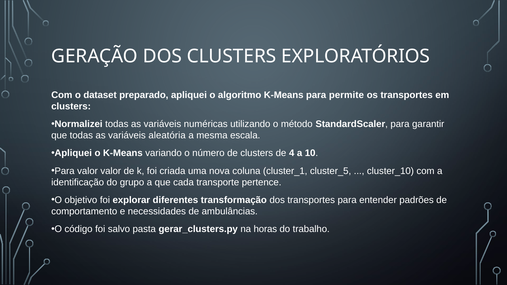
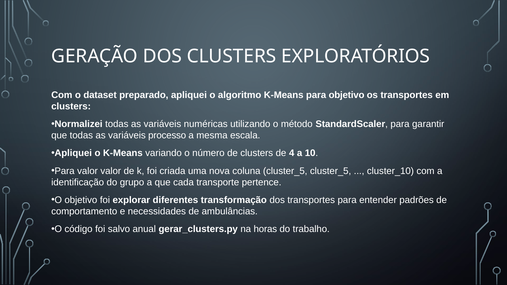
para permite: permite -> objetivo (347, 95)
aleatória: aleatória -> processo (167, 136)
coluna cluster_1: cluster_1 -> cluster_5 (285, 171)
pasta: pasta -> anual (144, 229)
